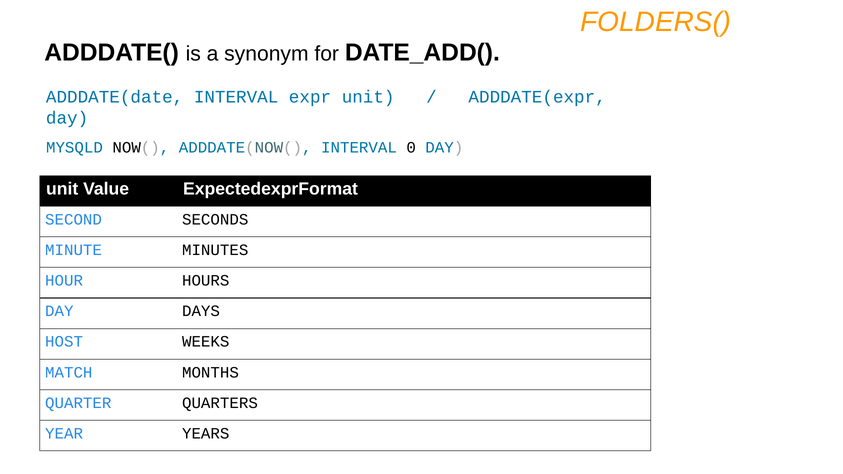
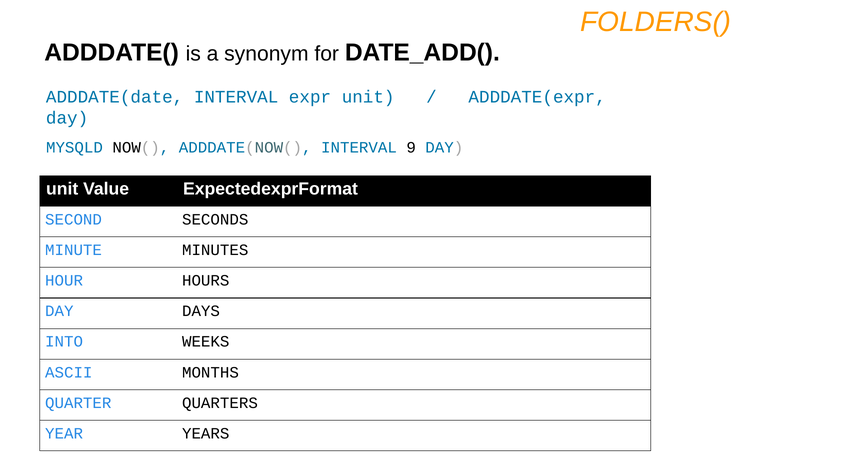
0: 0 -> 9 (411, 148)
HOST: HOST -> INTO (64, 342)
MATCH: MATCH -> ASCII (69, 372)
